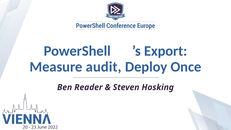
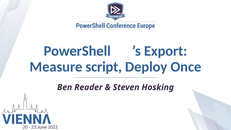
audit: audit -> script (104, 67)
